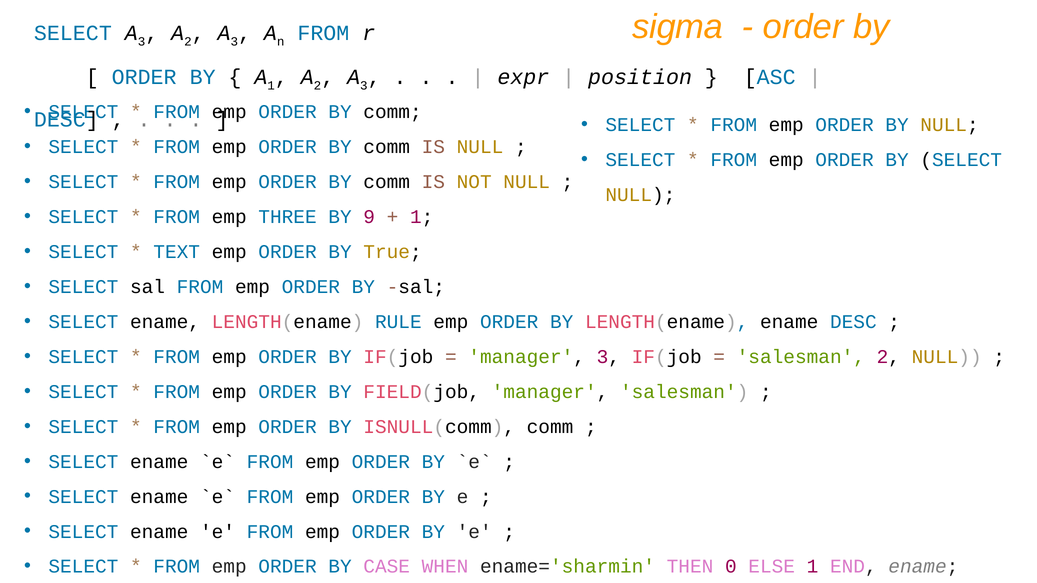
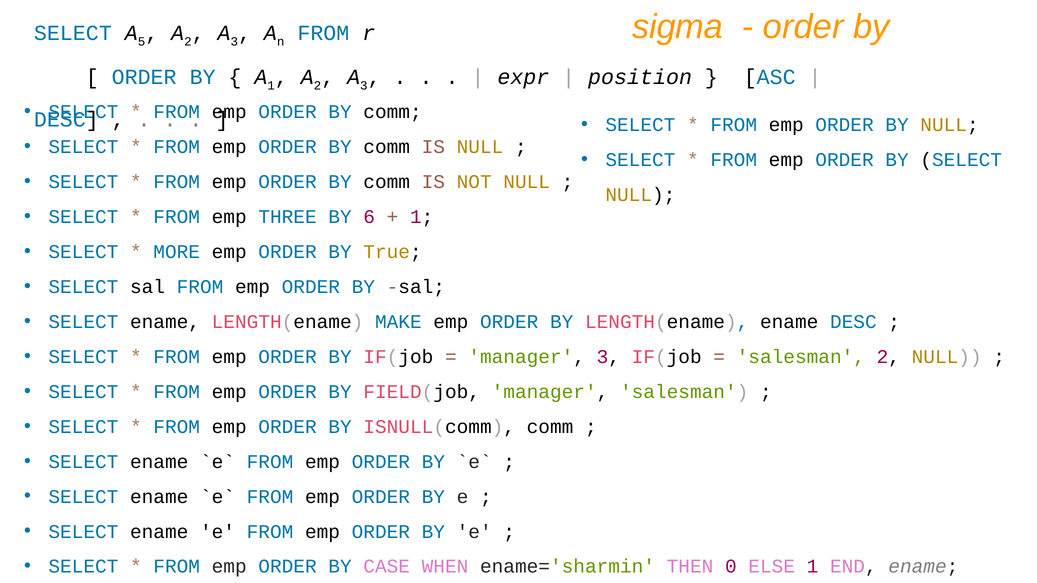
3: 3 -> 5 (142, 42)
9: 9 -> 6 (369, 217)
TEXT: TEXT -> MORE (177, 252)
RULE: RULE -> MAKE (398, 322)
